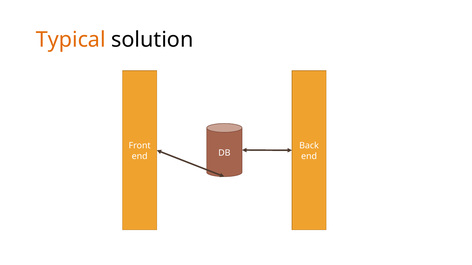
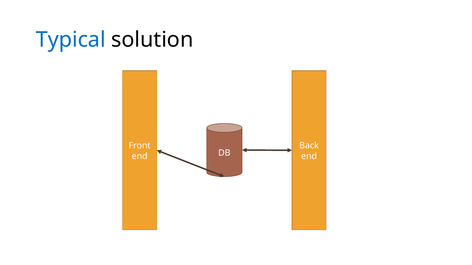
Typical colour: orange -> blue (71, 40)
